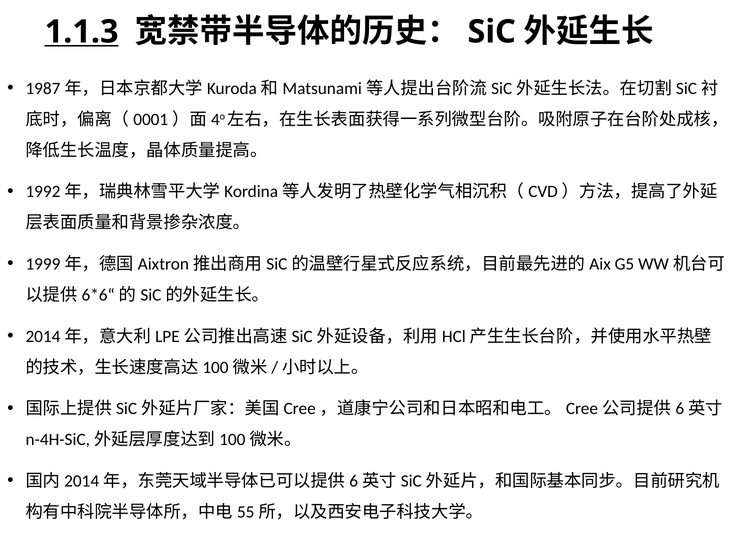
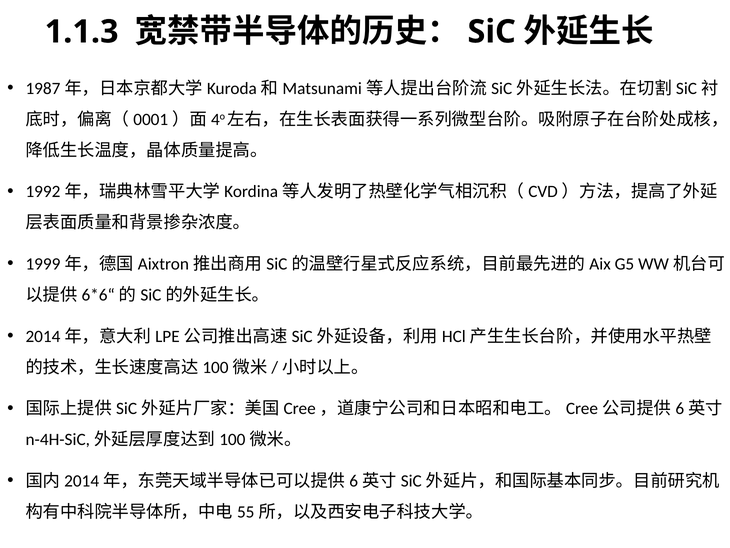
1.1.3 underline: present -> none (82, 32)
